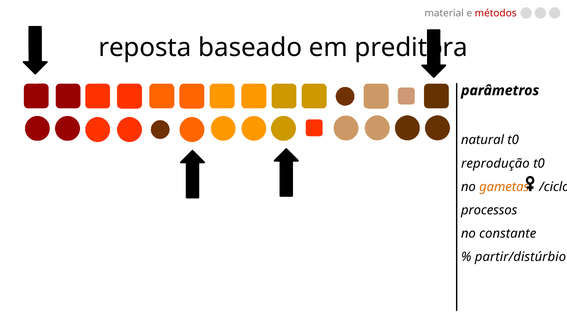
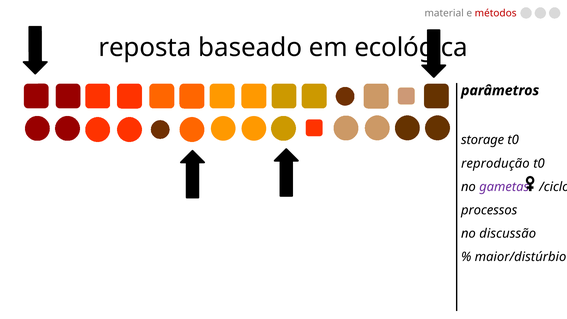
preditora: preditora -> ecológica (411, 48)
natural: natural -> storage (483, 140)
gametas colour: orange -> purple (504, 187)
constante: constante -> discussão (508, 233)
partir/distúrbio: partir/distúrbio -> maior/distúrbio (521, 257)
